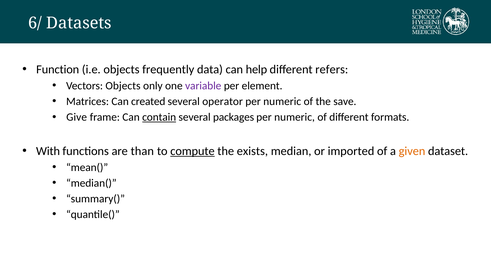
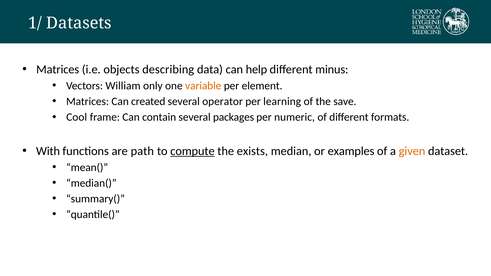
6/: 6/ -> 1/ (35, 23)
Function: Function -> Matrices (58, 70)
frequently: frequently -> describing (168, 70)
refers: refers -> minus (332, 70)
Vectors Objects: Objects -> William (123, 86)
variable colour: purple -> orange (203, 86)
numeric: numeric -> learning (282, 102)
Give: Give -> Cool (77, 117)
contain underline: present -> none (159, 117)
than: than -> path (142, 151)
imported: imported -> examples (351, 151)
